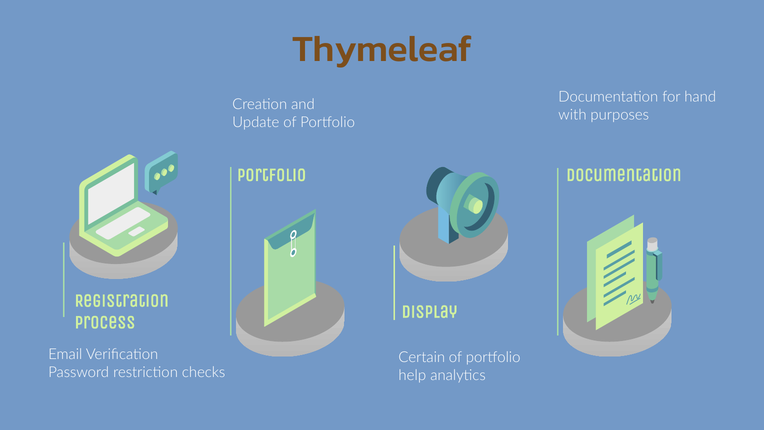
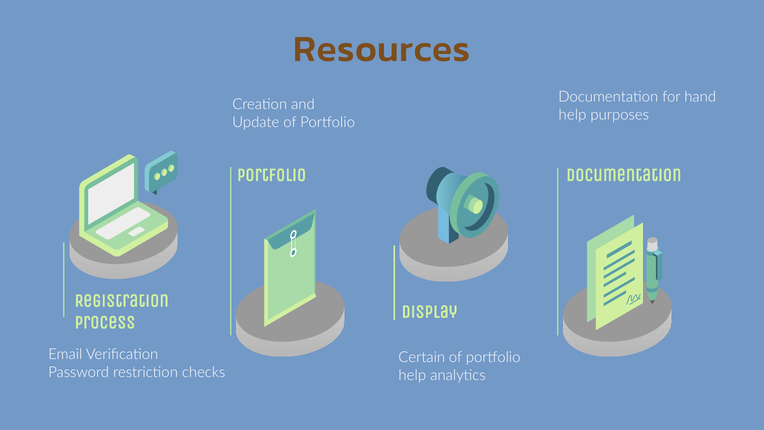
Thymeleaf: Thymeleaf -> Resources (382, 49)
with: with -> help (572, 115)
